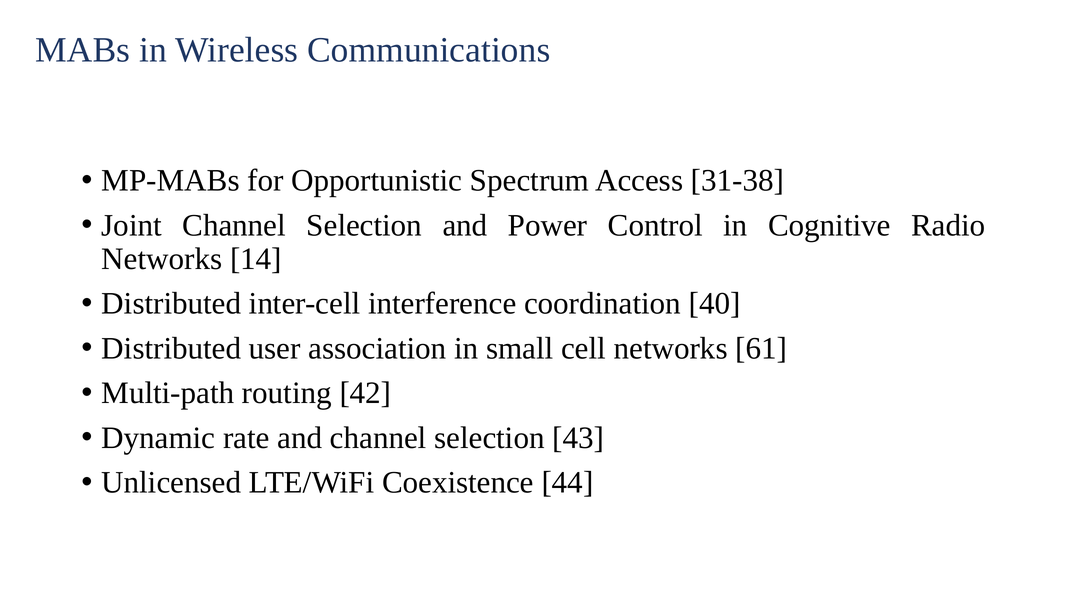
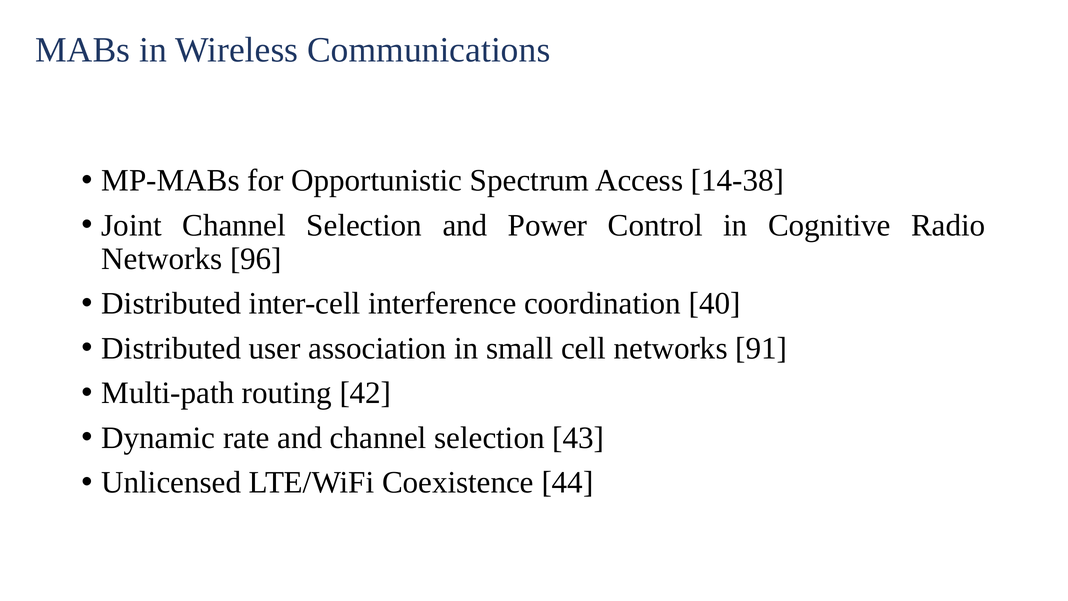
31-38: 31-38 -> 14-38 (738, 181)
14: 14 -> 96 (256, 259)
61: 61 -> 91 (761, 348)
